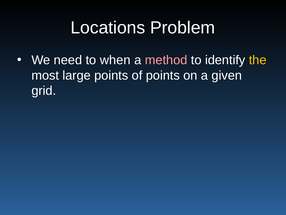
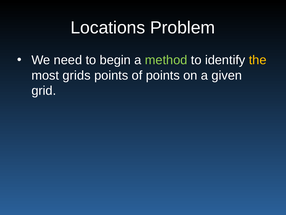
when: when -> begin (115, 60)
method colour: pink -> light green (166, 60)
large: large -> grids (77, 75)
